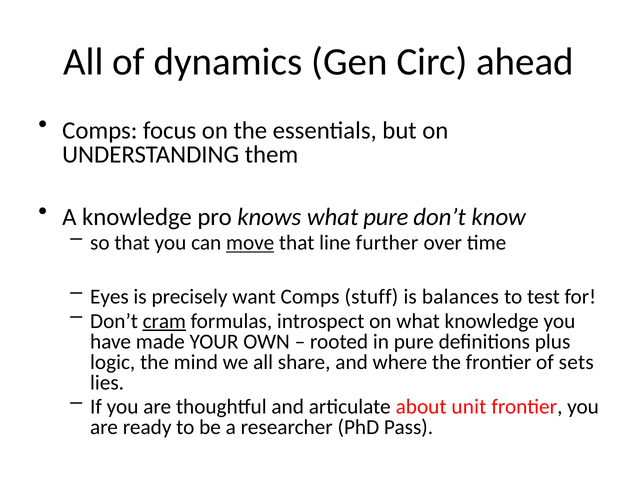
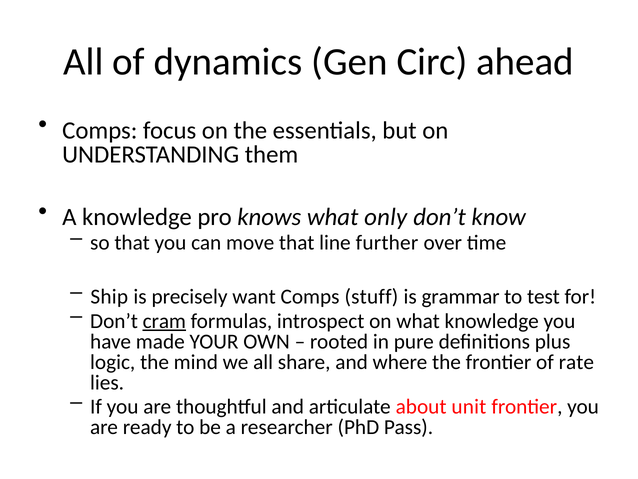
what pure: pure -> only (386, 217)
move underline: present -> none (250, 243)
Eyes: Eyes -> Ship (109, 296)
balances: balances -> grammar (461, 296)
sets: sets -> rate (576, 362)
